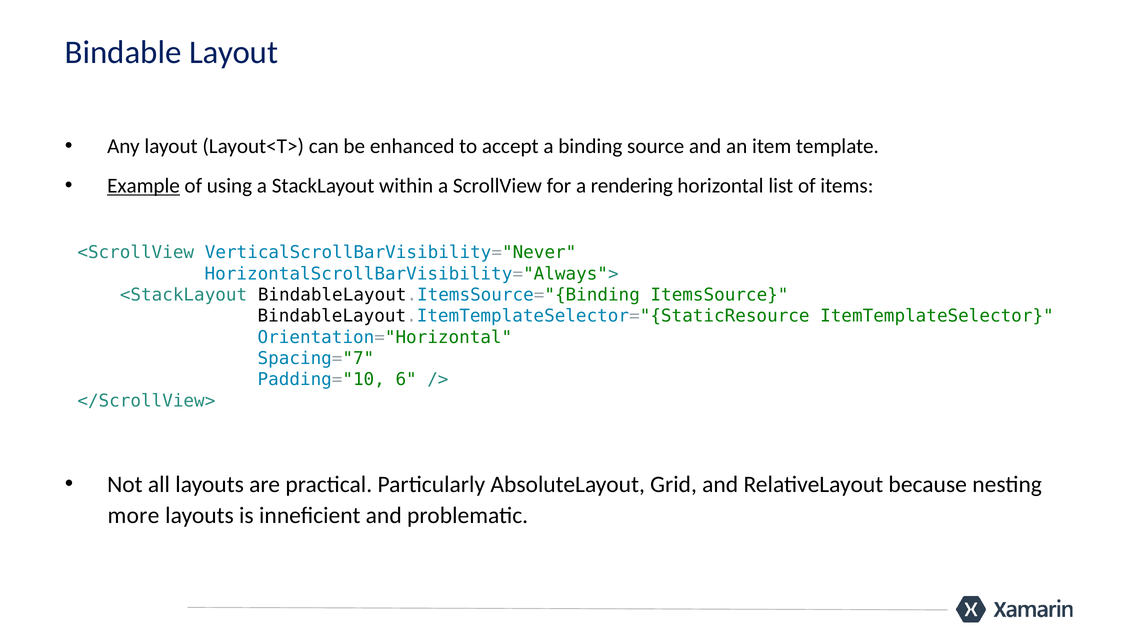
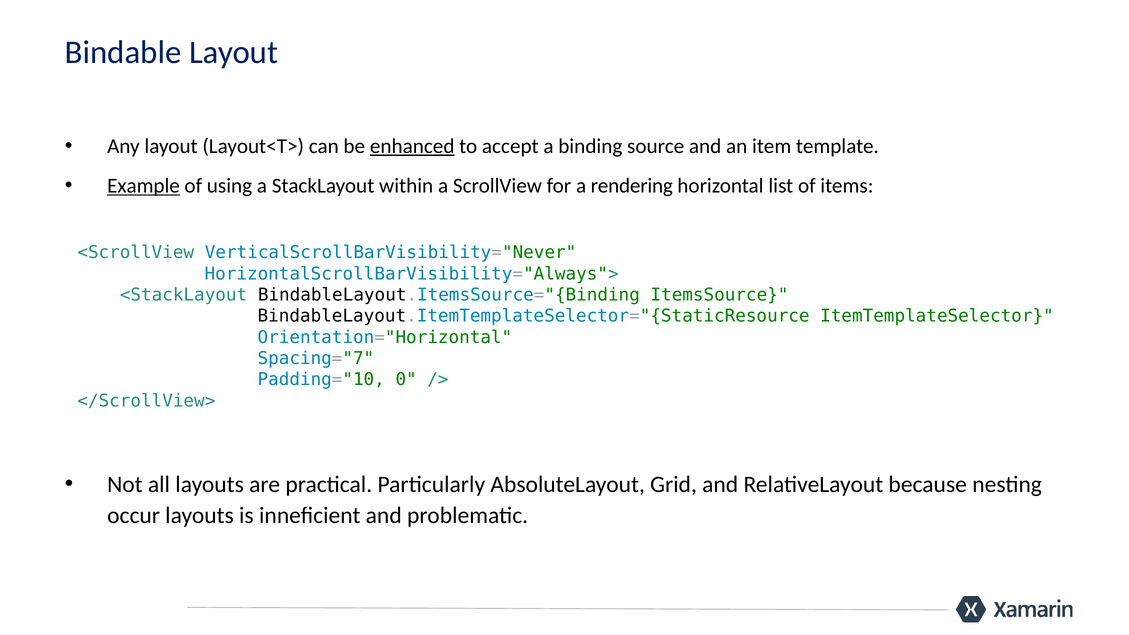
enhanced underline: none -> present (412, 146)
6: 6 -> 0 (406, 380)
more: more -> occur (134, 515)
